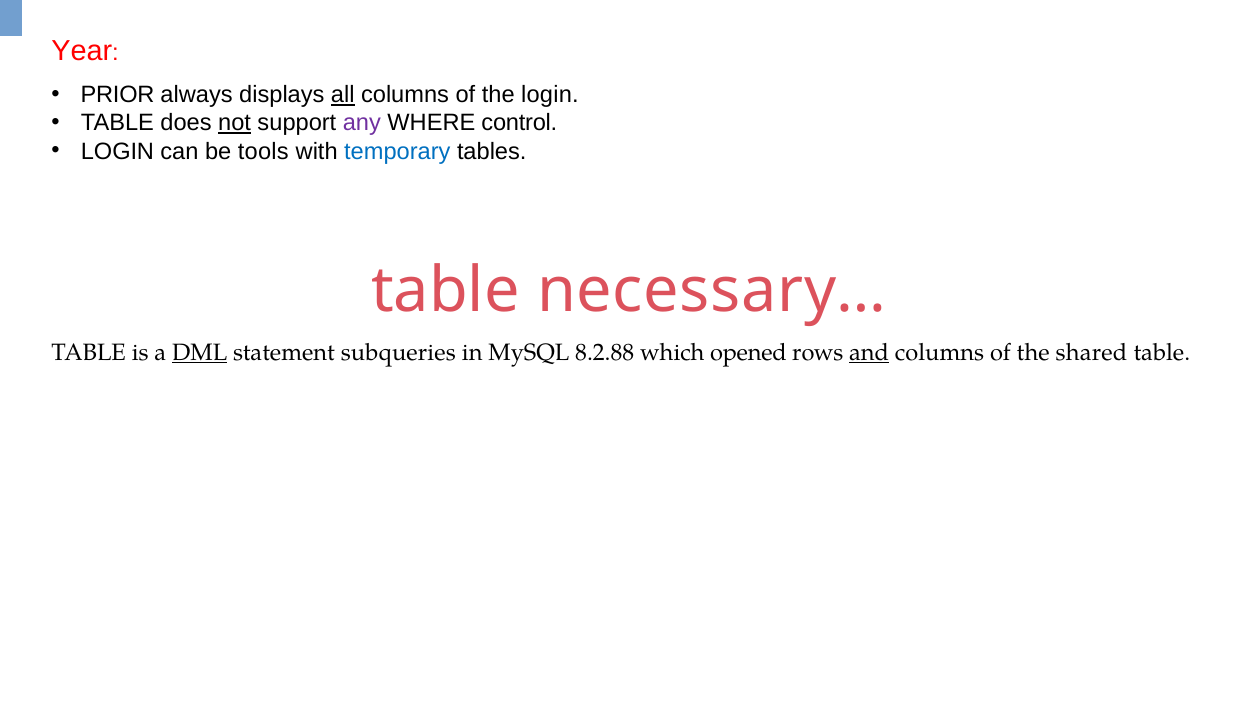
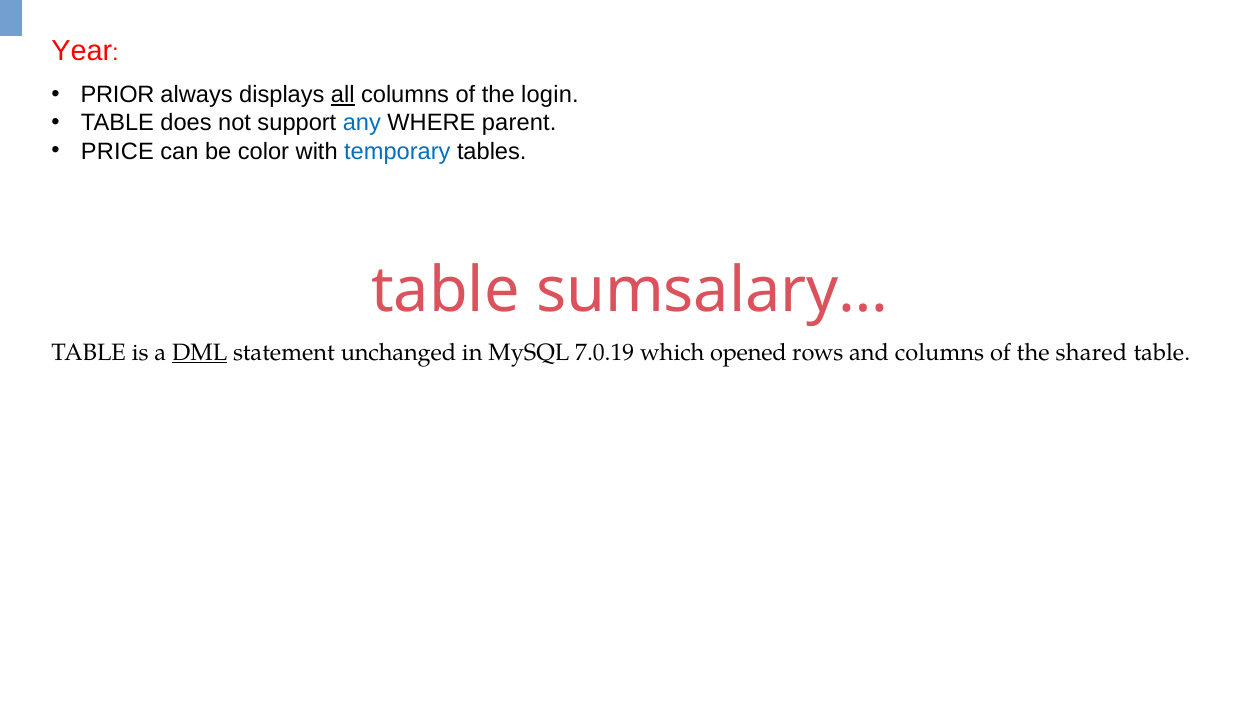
not underline: present -> none (235, 123)
any colour: purple -> blue (362, 123)
control: control -> parent (519, 123)
LOGIN: LOGIN -> PRICE (117, 151)
tools: tools -> color (263, 151)
necessary…: necessary… -> sumsalary… (712, 291)
subqueries: subqueries -> unchanged (399, 352)
8.2.88: 8.2.88 -> 7.0.19 (605, 352)
and underline: present -> none (869, 352)
